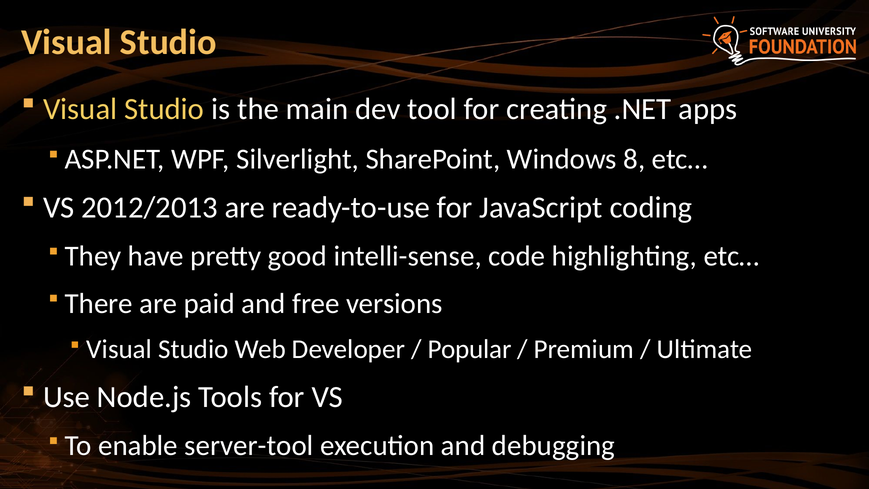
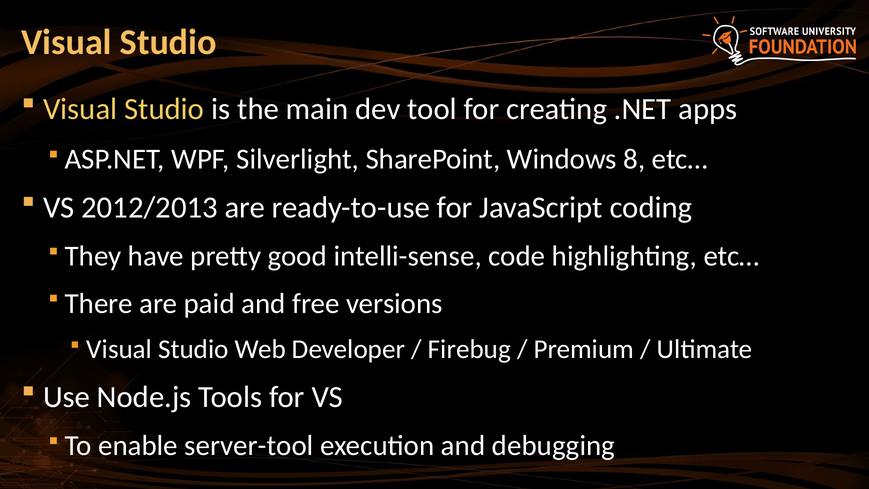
Popular: Popular -> Firebug (469, 349)
